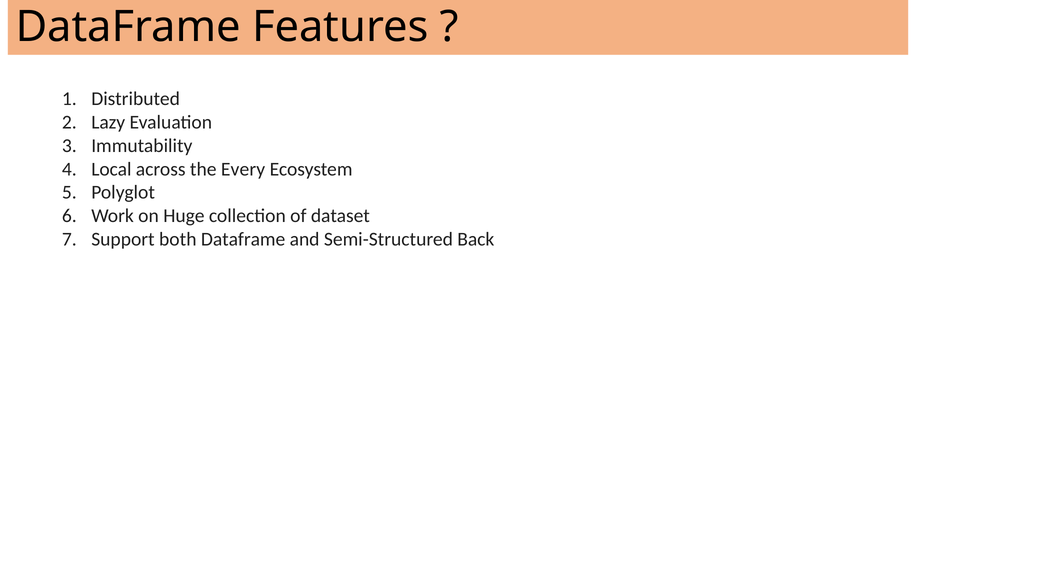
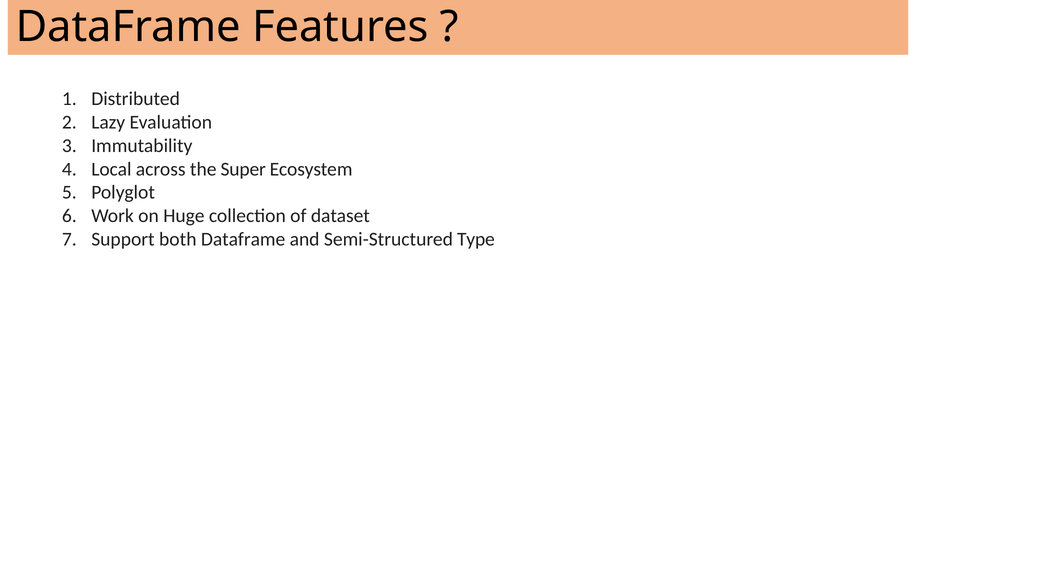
Every: Every -> Super (243, 169)
Back: Back -> Type (476, 240)
